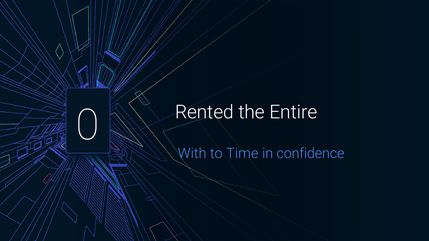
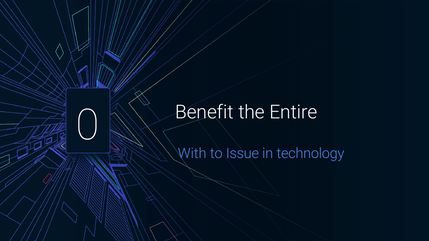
Rented: Rented -> Benefit (204, 112)
Time: Time -> Issue (242, 154)
confidence: confidence -> technology (310, 154)
